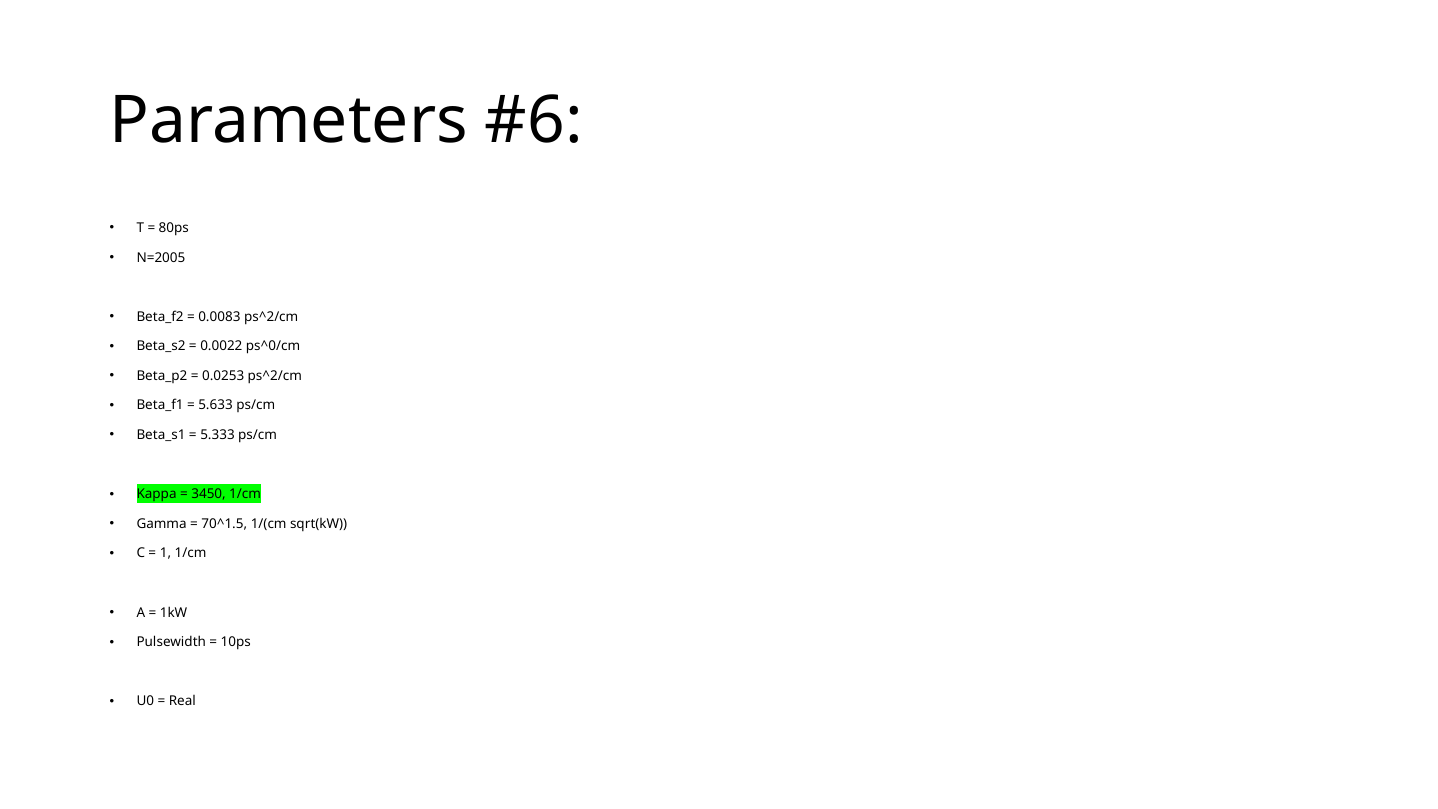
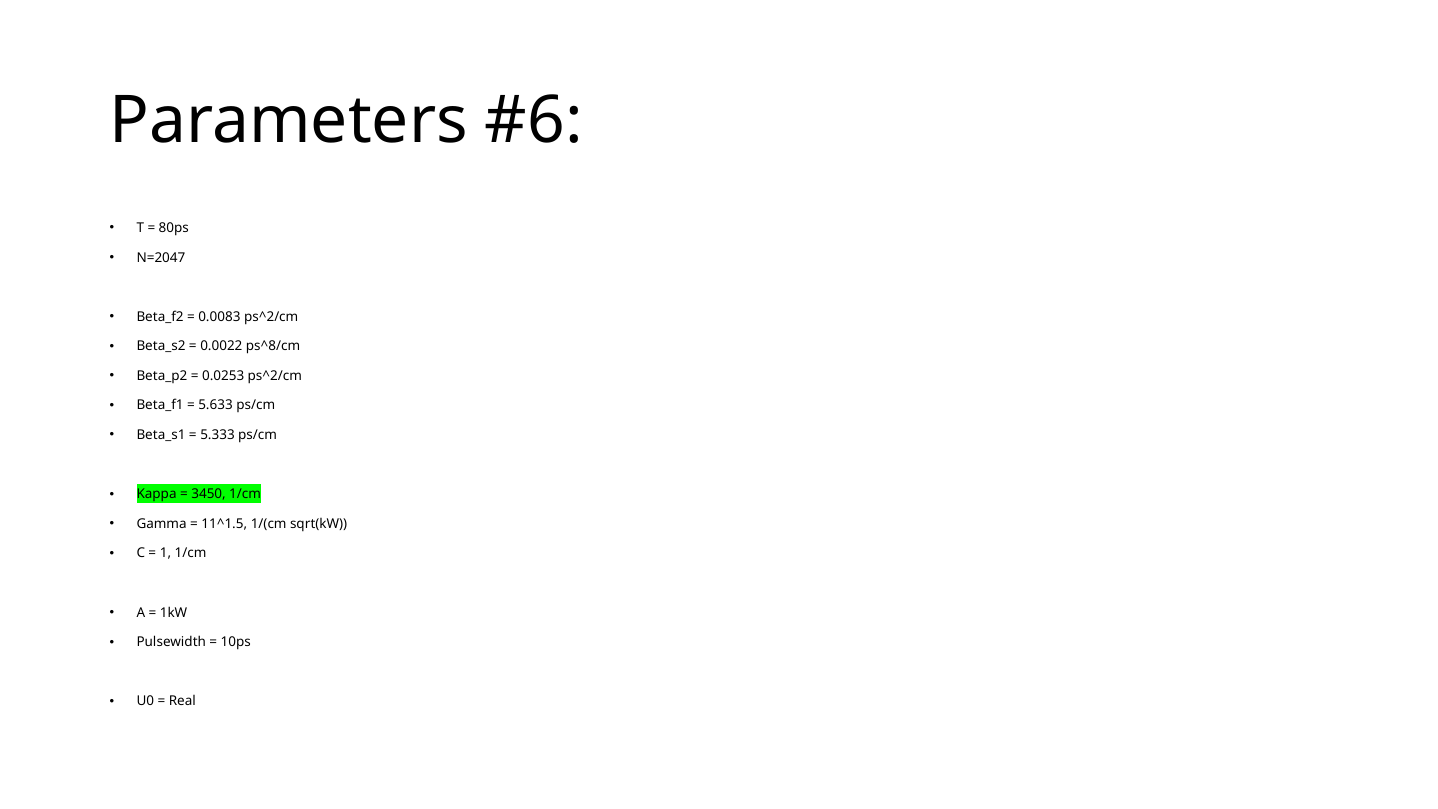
N=2005: N=2005 -> N=2047 (161, 258)
ps^0/cm: ps^0/cm -> ps^8/cm (273, 346)
70^1.5: 70^1.5 -> 11^1.5 (224, 524)
